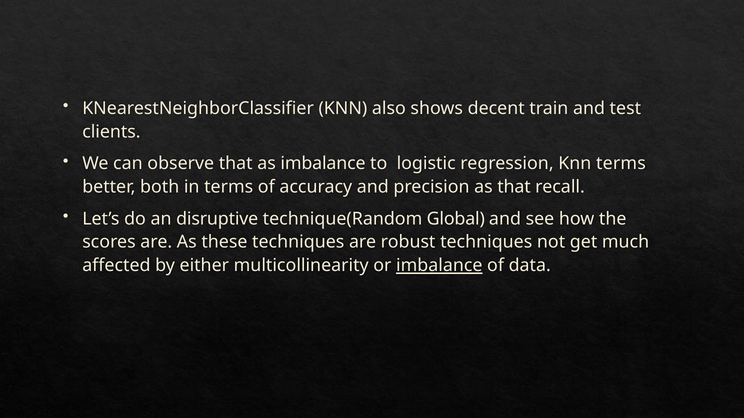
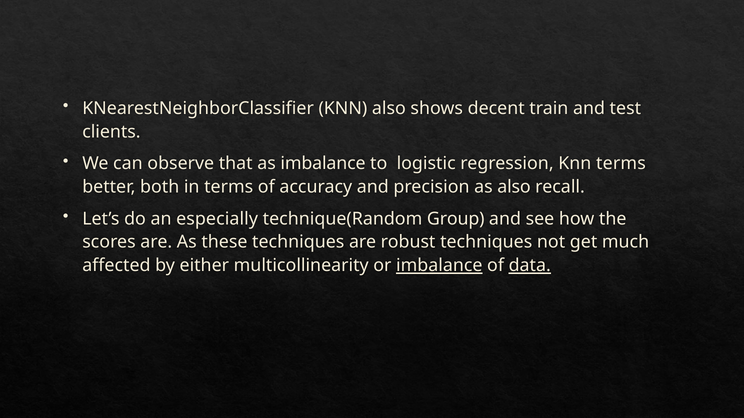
as that: that -> also (514, 187)
disruptive: disruptive -> especially (217, 219)
Global: Global -> Group (456, 219)
data underline: none -> present (530, 266)
